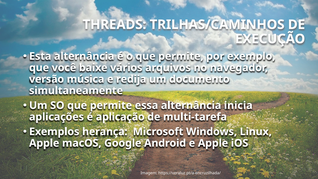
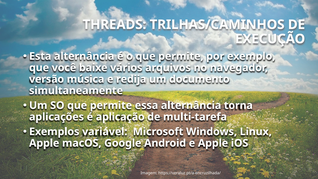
inicia: inicia -> torna (238, 105)
herança: herança -> variável (105, 132)
